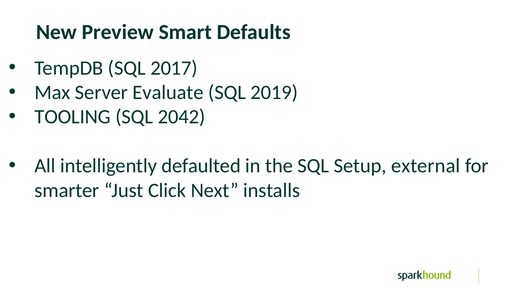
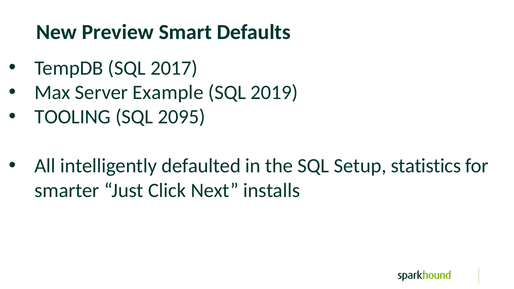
Evaluate: Evaluate -> Example (168, 92)
2042: 2042 -> 2095 (182, 117)
external: external -> statistics (426, 166)
